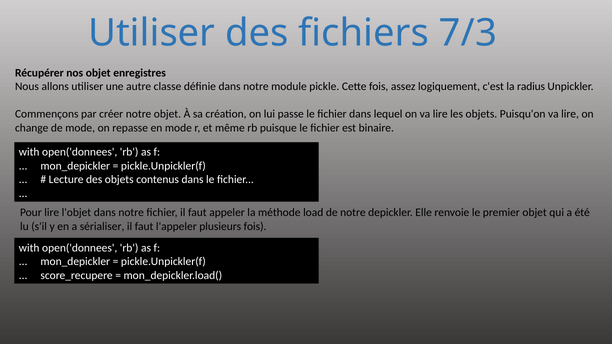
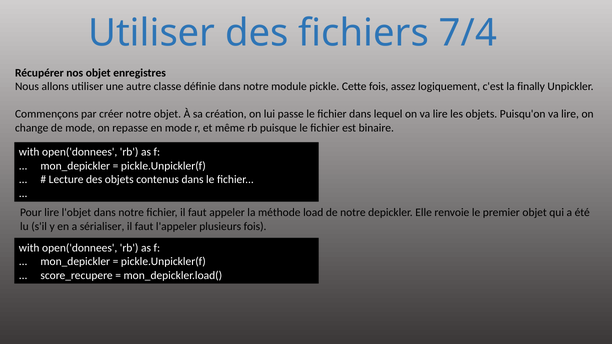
7/3: 7/3 -> 7/4 (468, 33)
radius: radius -> finally (531, 87)
